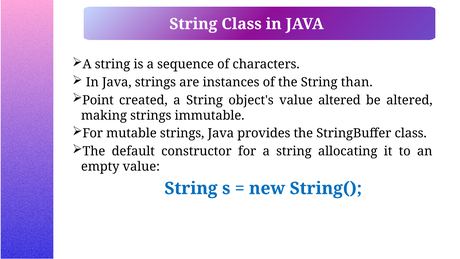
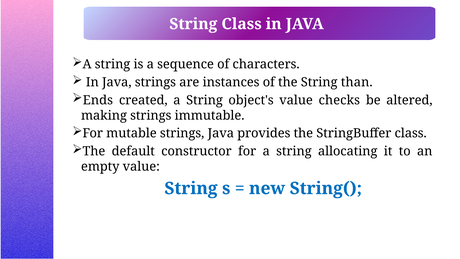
Point: Point -> Ends (98, 100)
value altered: altered -> checks (339, 100)
